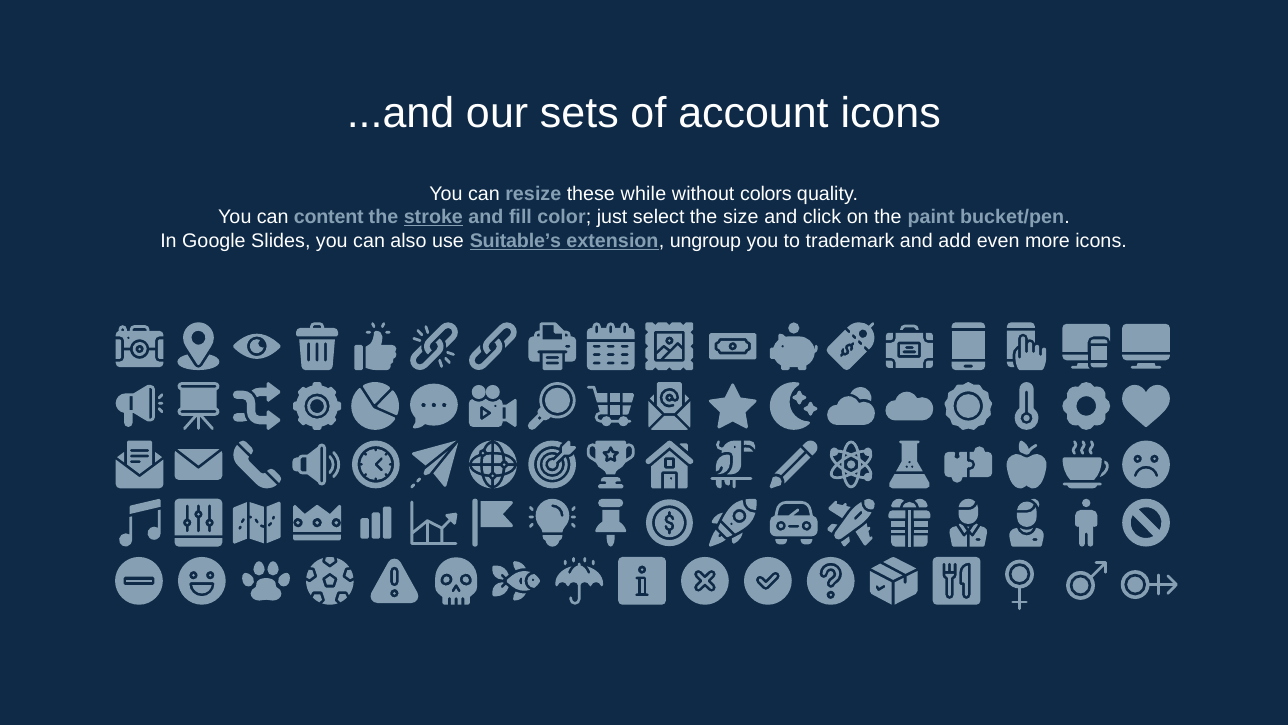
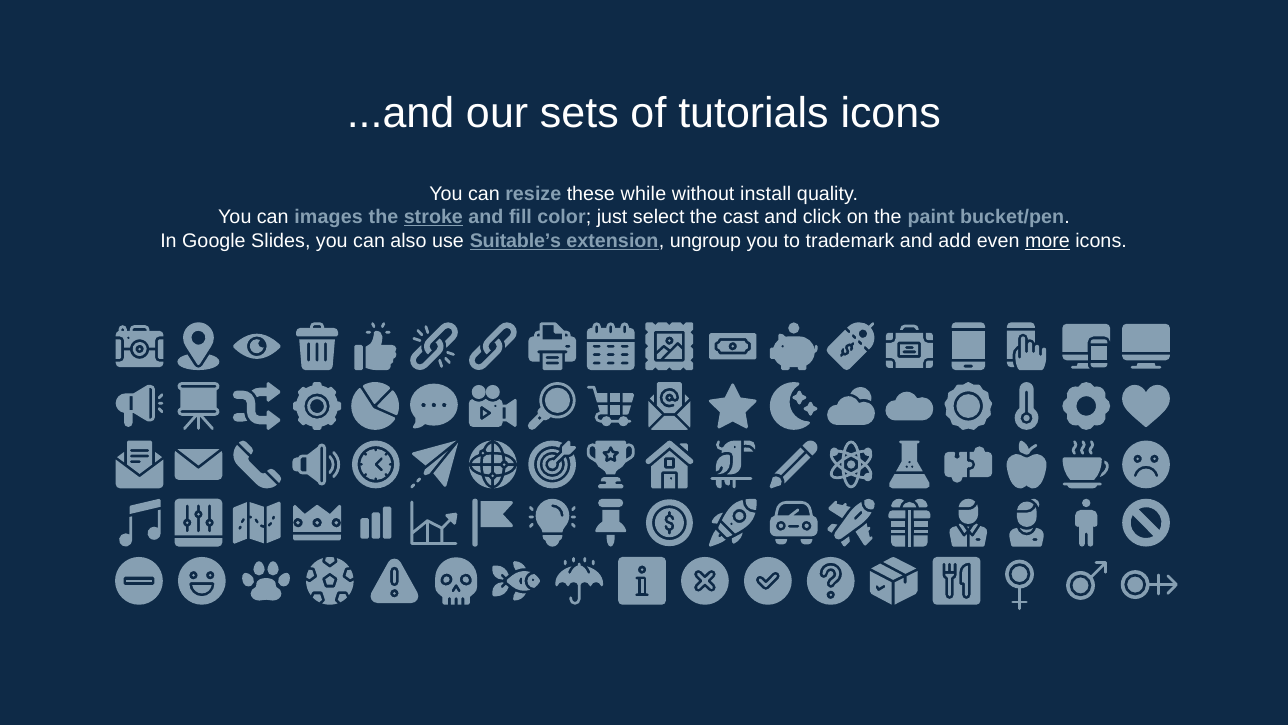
account: account -> tutorials (753, 114)
colors: colors -> install (766, 193)
content: content -> images (329, 217)
size: size -> cast (741, 217)
more underline: none -> present (1047, 241)
